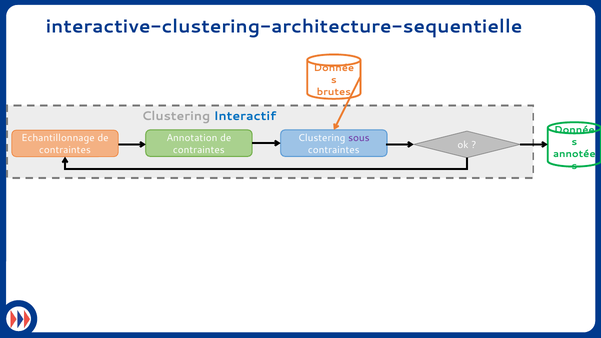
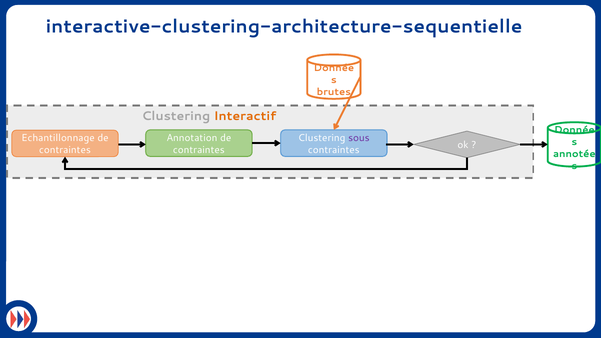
Interactif colour: blue -> orange (245, 116)
